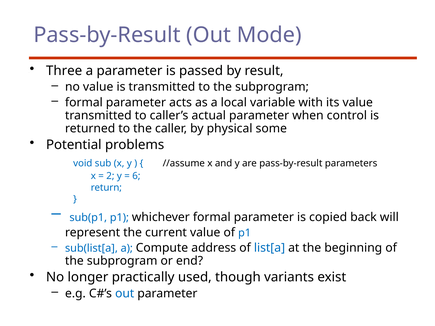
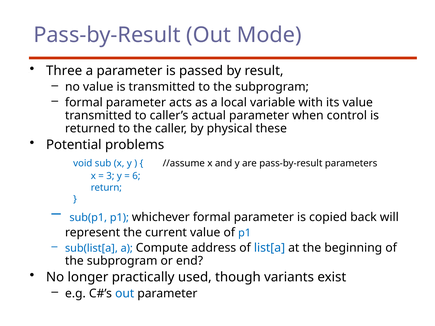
some: some -> these (271, 129)
2: 2 -> 3 (110, 176)
